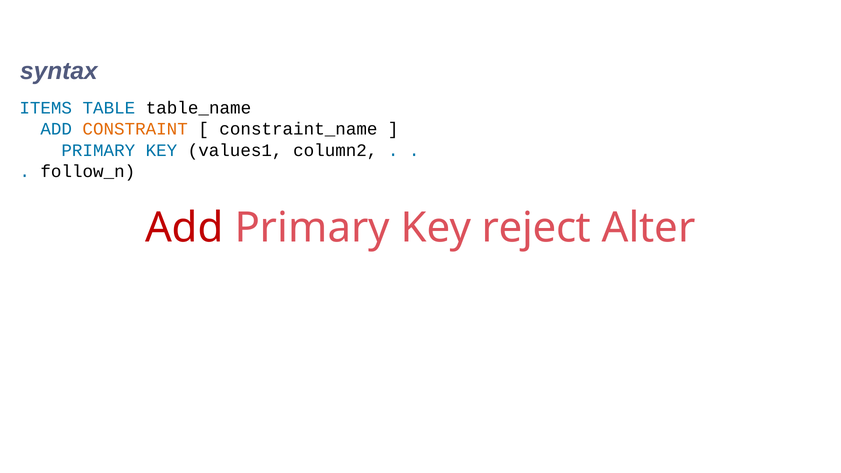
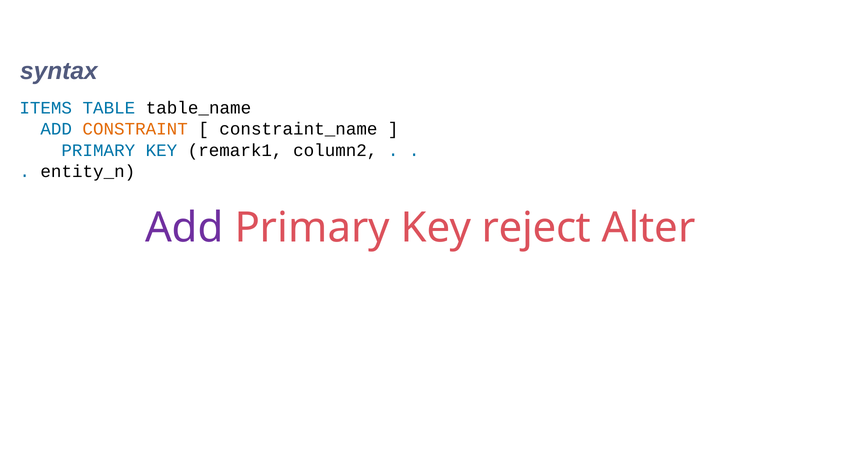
values1: values1 -> remark1 (235, 150)
follow_n: follow_n -> entity_n (88, 171)
Add colour: red -> purple (184, 228)
